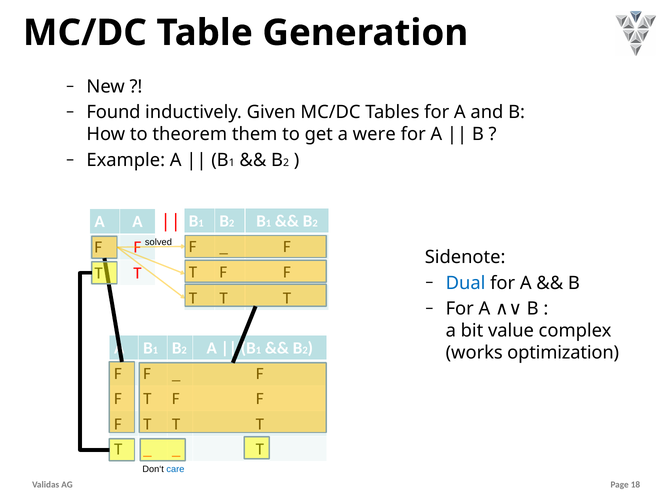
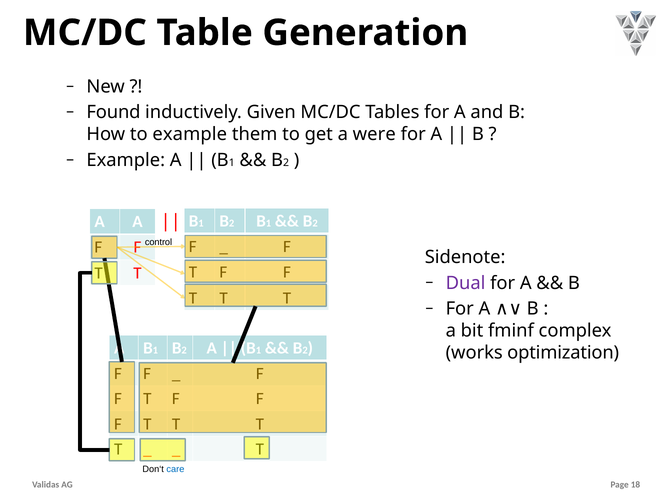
to theorem: theorem -> example (190, 134)
solved: solved -> control (158, 242)
Dual colour: blue -> purple (466, 283)
value: value -> fminf (511, 331)
